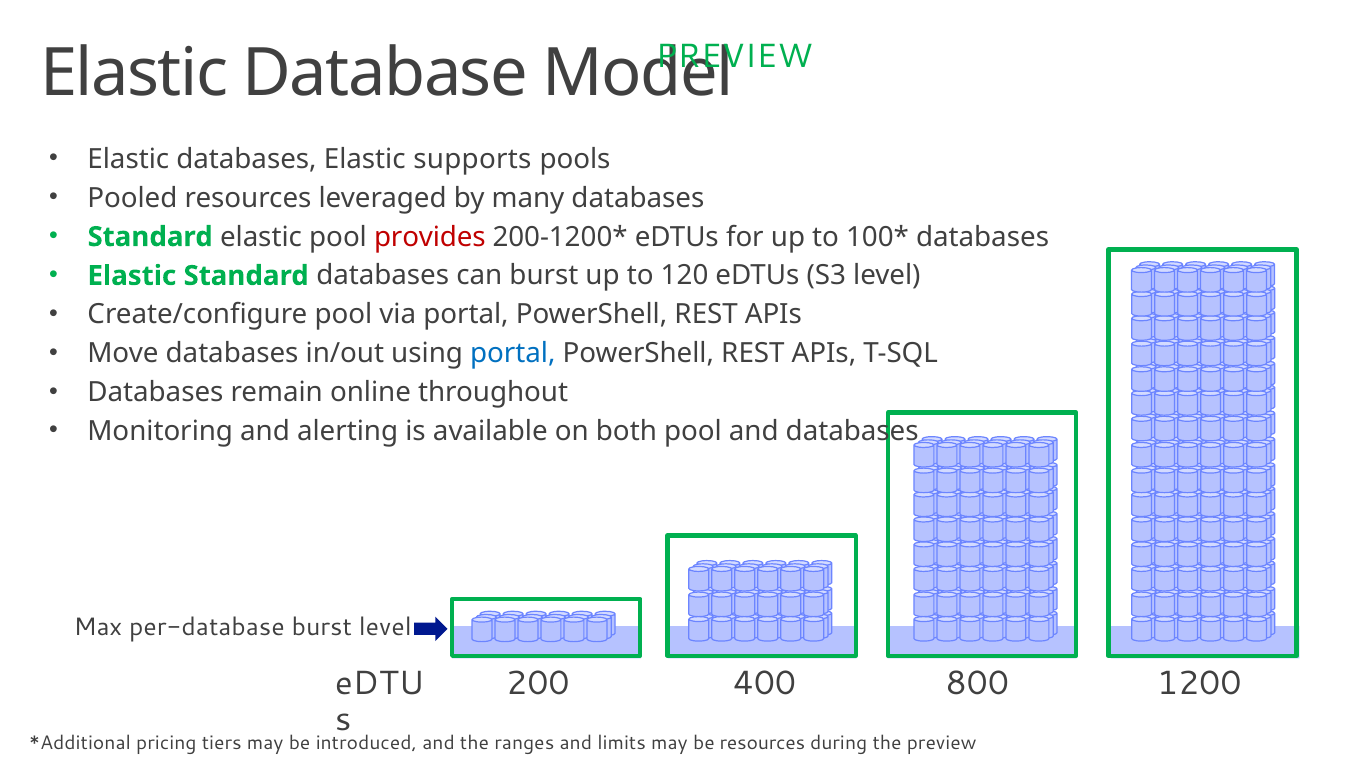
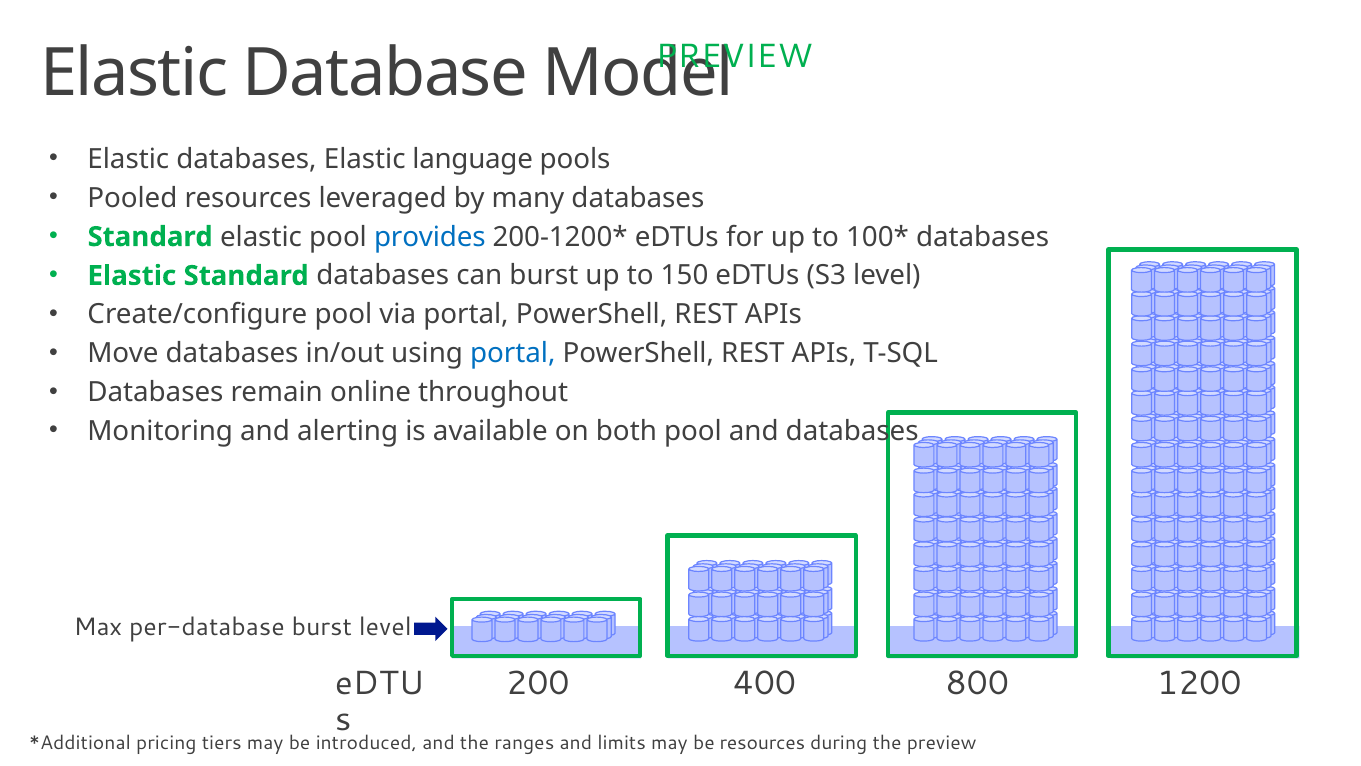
supports: supports -> language (473, 159)
provides colour: red -> blue (430, 237)
120: 120 -> 150 (685, 276)
